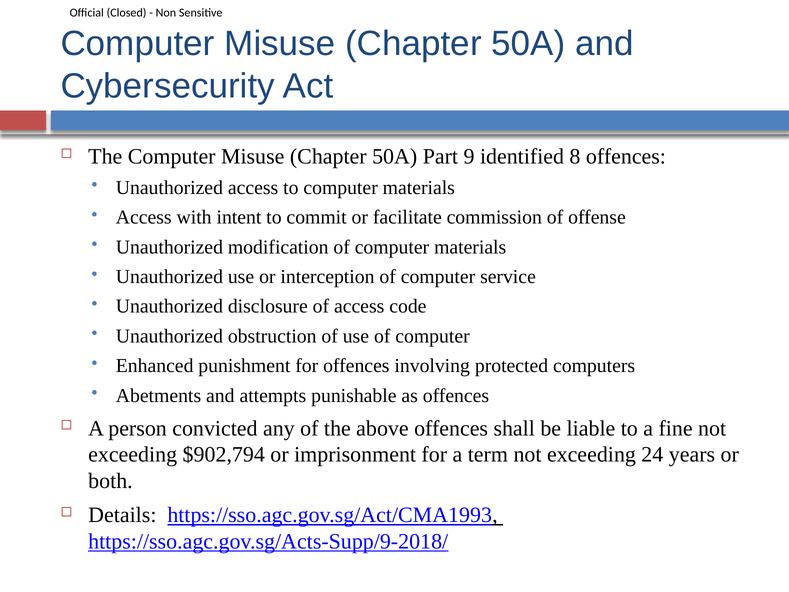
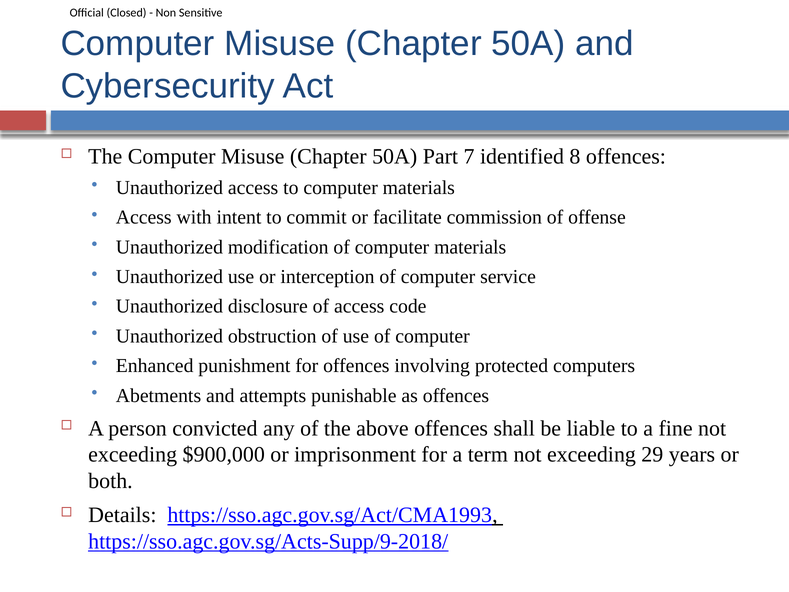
9: 9 -> 7 (469, 157)
$902,794: $902,794 -> $900,000 (224, 455)
24: 24 -> 29 (652, 455)
